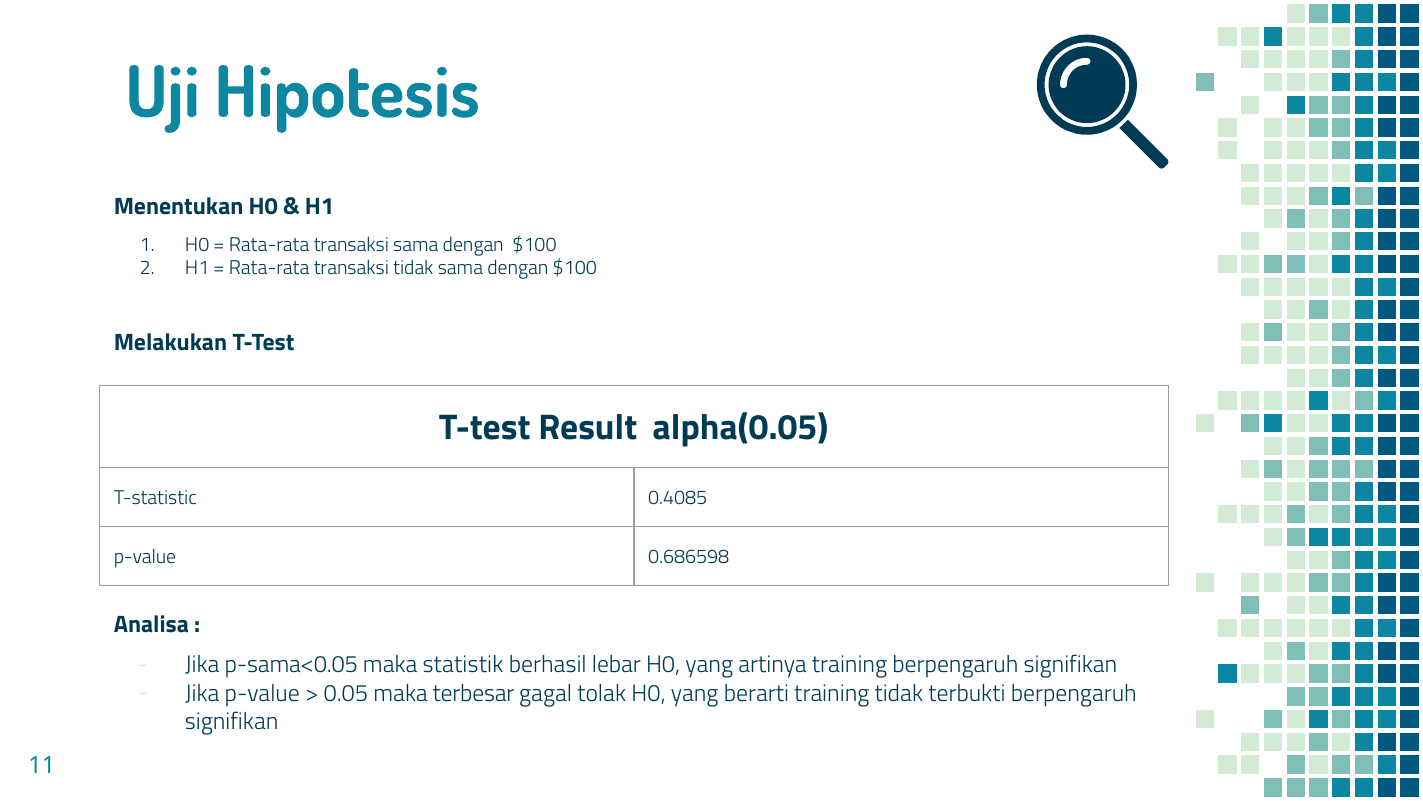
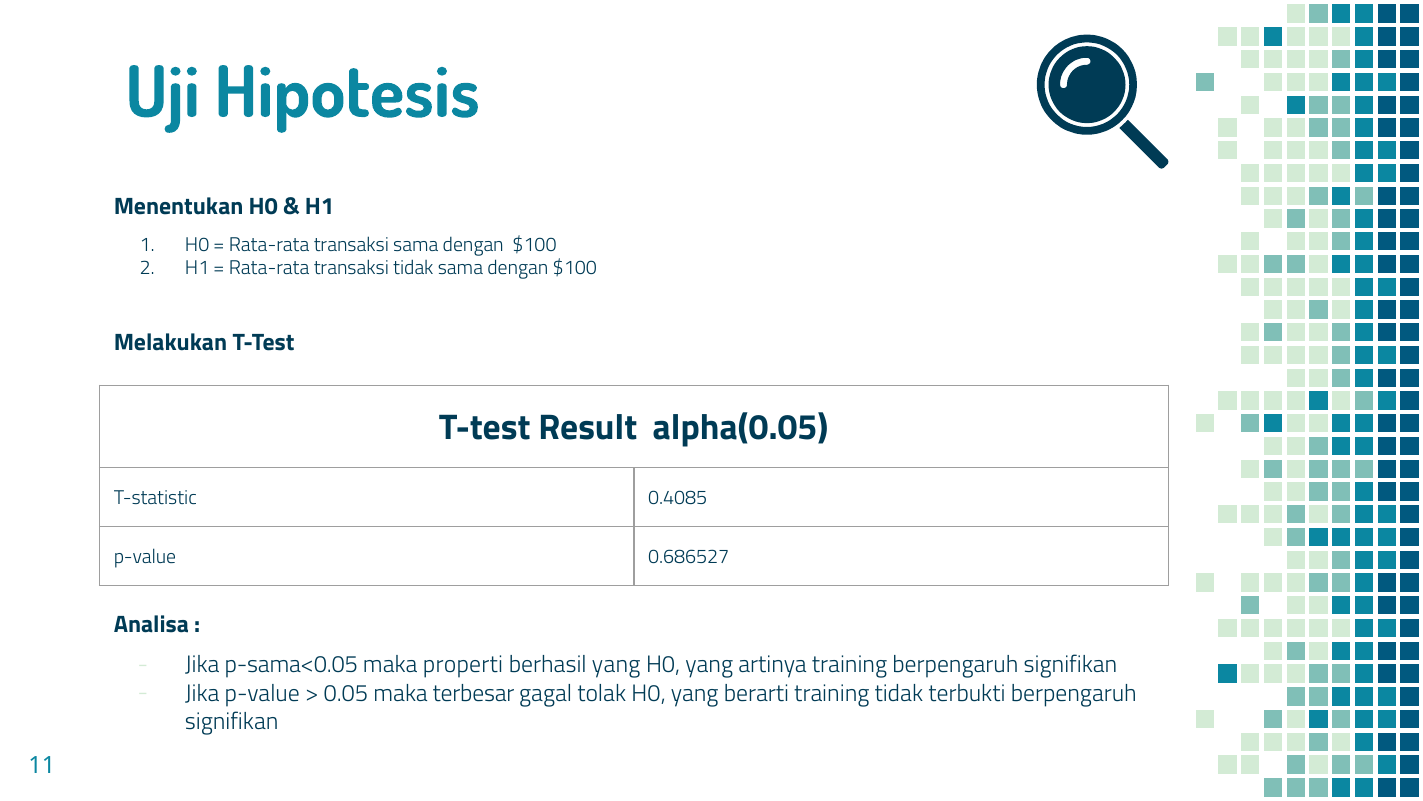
0.686598: 0.686598 -> 0.686527 (689, 556)
statistik: statistik -> properti (463, 665)
berhasil lebar: lebar -> yang (616, 665)
